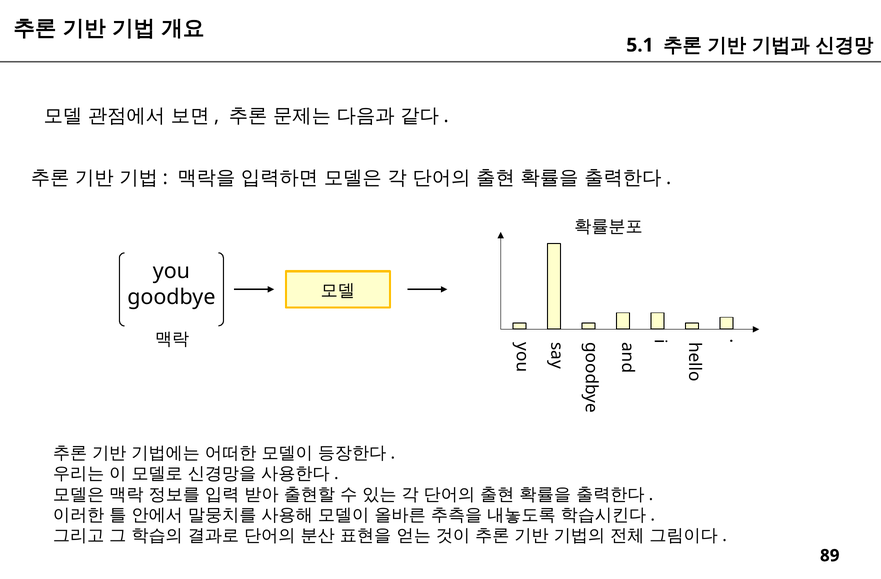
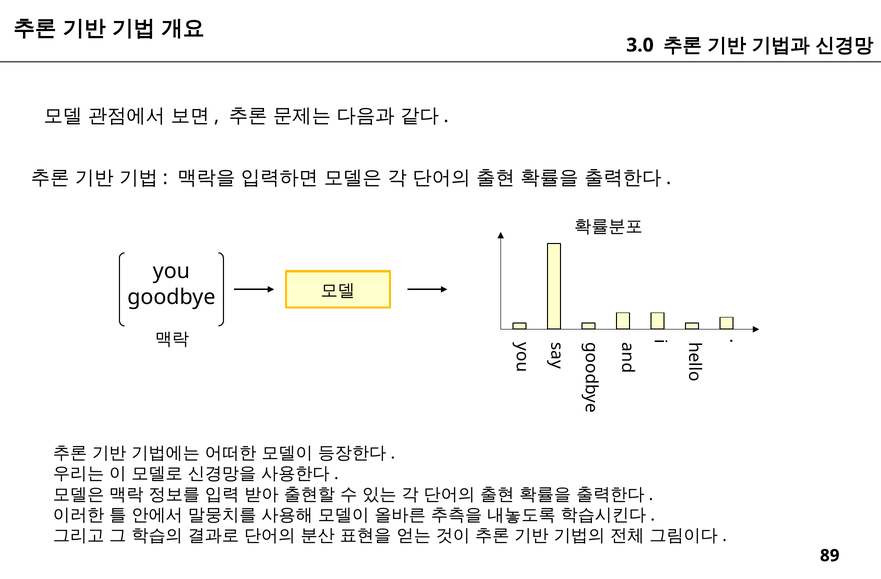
5.1: 5.1 -> 3.0 (640, 45)
